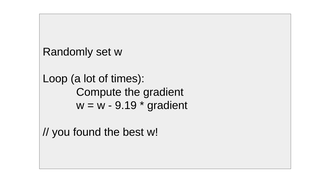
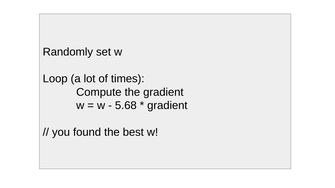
9.19: 9.19 -> 5.68 (126, 106)
